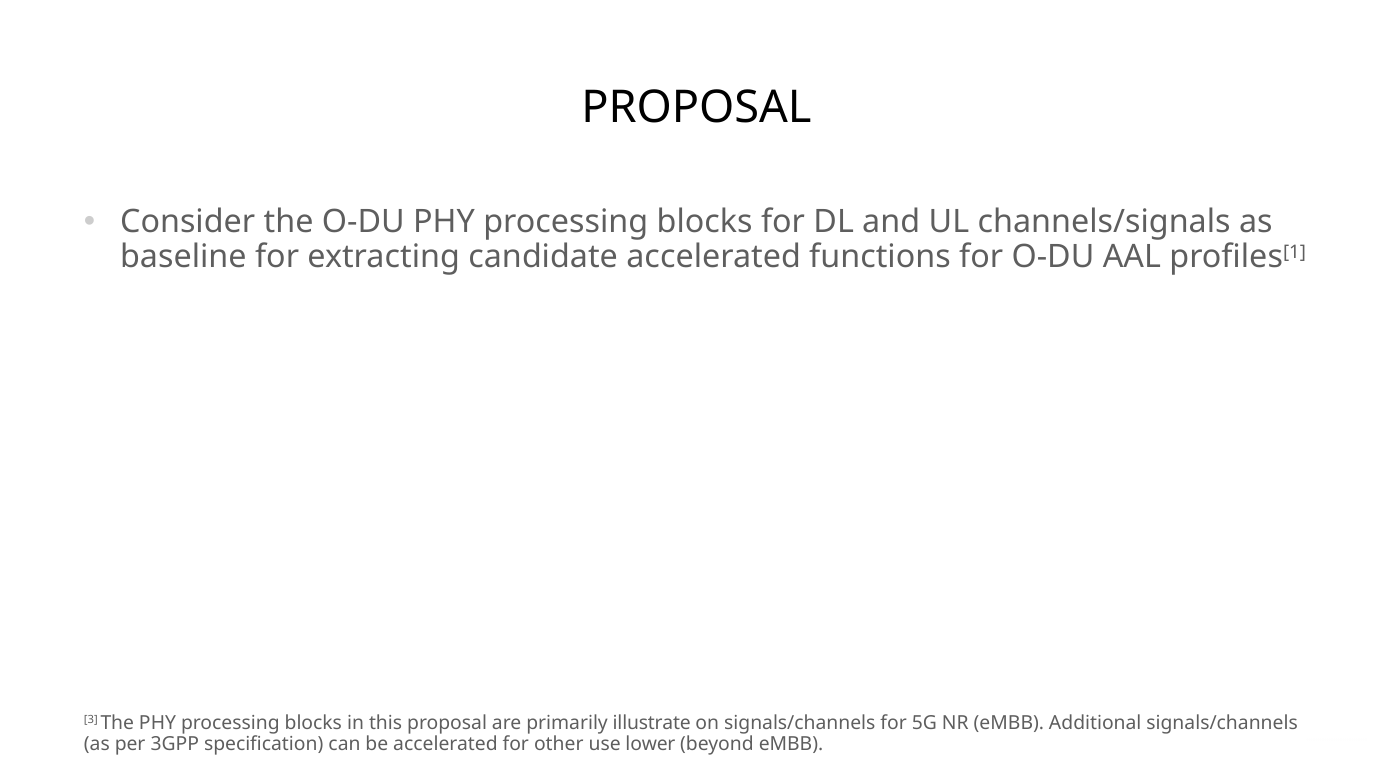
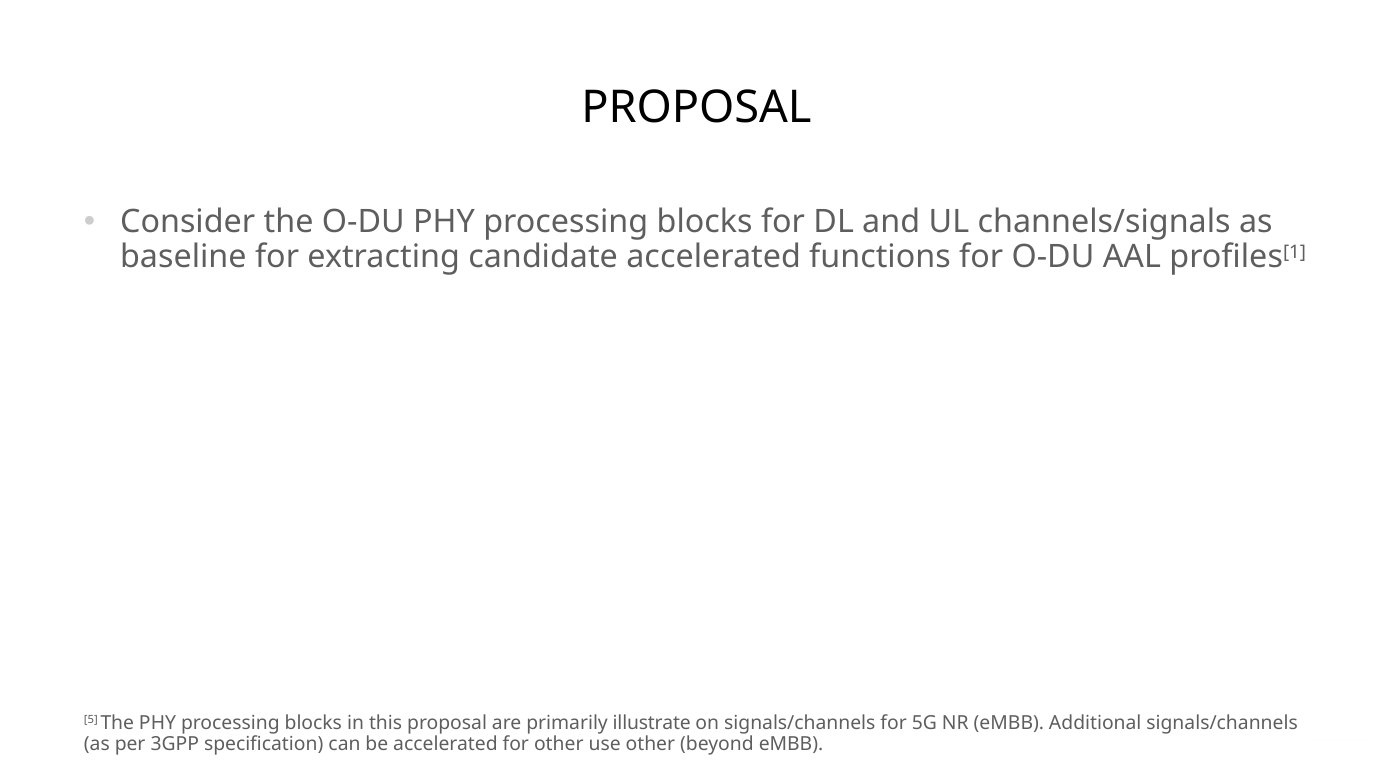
3: 3 -> 5 (91, 720)
use lower: lower -> other (650, 744)
